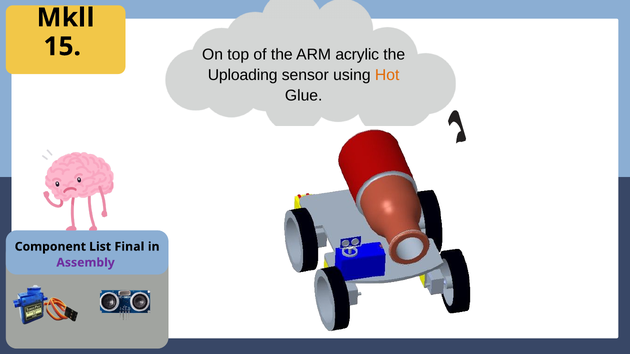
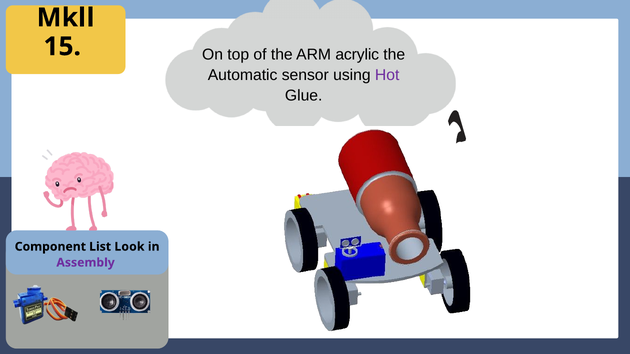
Uploading: Uploading -> Automatic (243, 75)
Hot colour: orange -> purple (387, 75)
Final: Final -> Look (129, 247)
